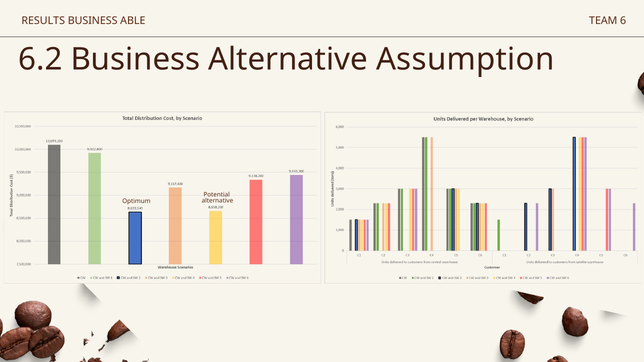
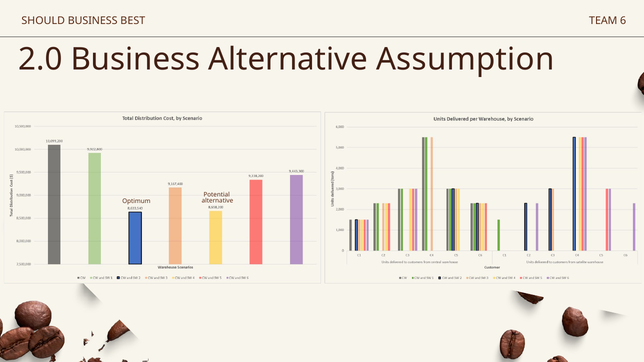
RESULTS: RESULTS -> SHOULD (43, 21)
ABLE: ABLE -> BEST (133, 21)
6.2: 6.2 -> 2.0 (40, 60)
